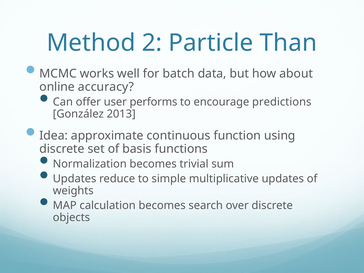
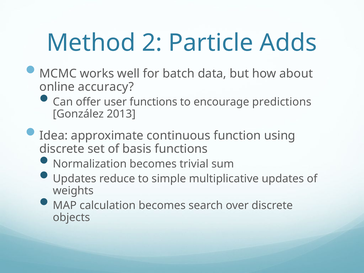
Than: Than -> Adds (288, 43)
user performs: performs -> functions (153, 102)
